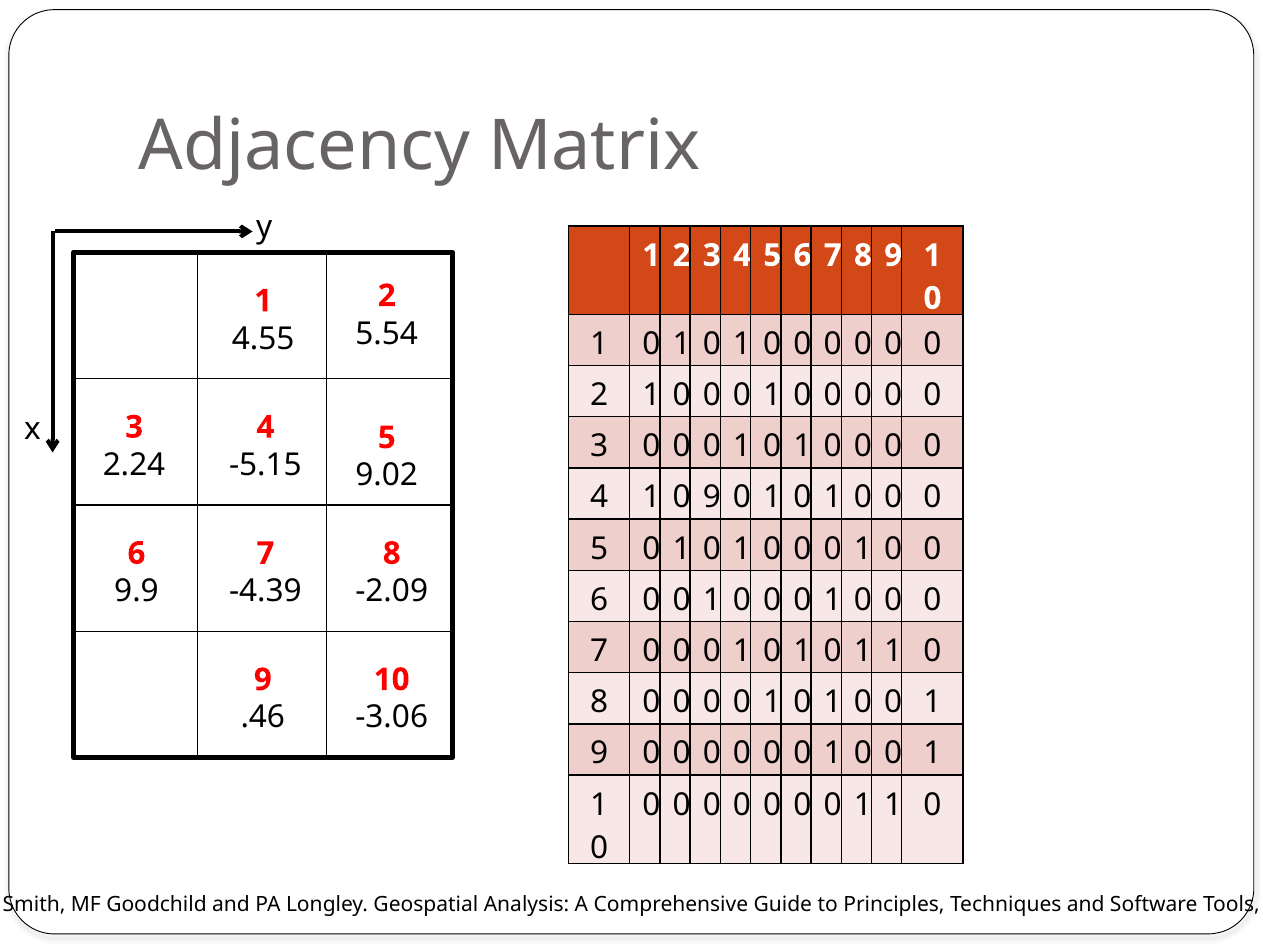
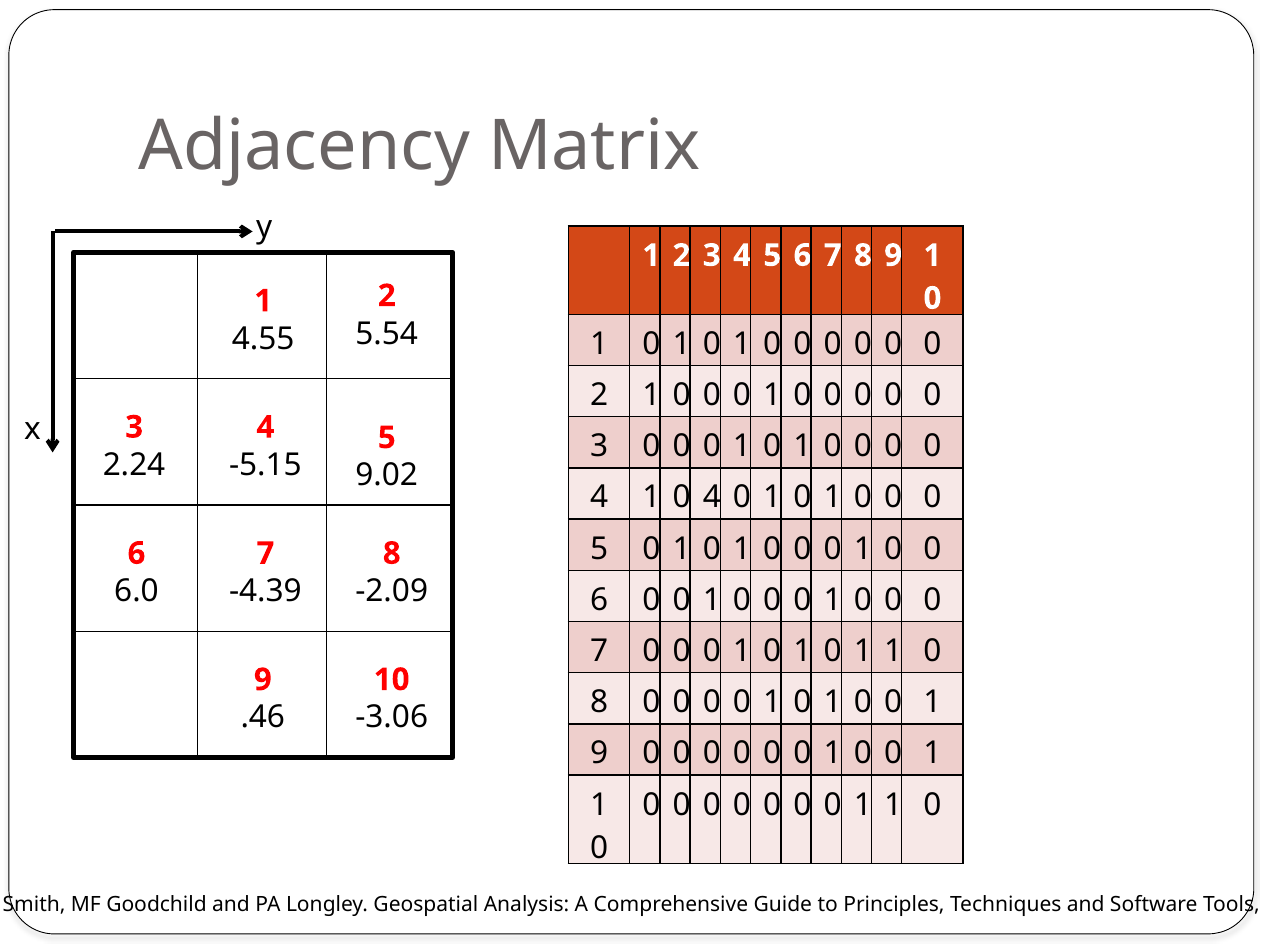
1 0 9: 9 -> 4 (712, 498)
9.9: 9.9 -> 6.0 (136, 591)
